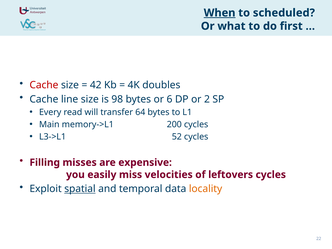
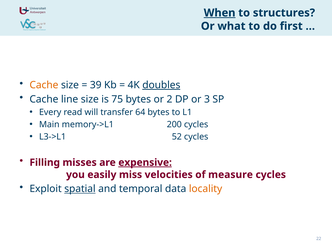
scheduled: scheduled -> structures (284, 13)
Cache colour: red -> orange (44, 85)
42: 42 -> 39 (96, 85)
doubles underline: none -> present (161, 85)
98: 98 -> 75 (117, 99)
6: 6 -> 2 (170, 99)
2: 2 -> 3 (207, 99)
expensive underline: none -> present (145, 162)
leftovers: leftovers -> measure (231, 175)
